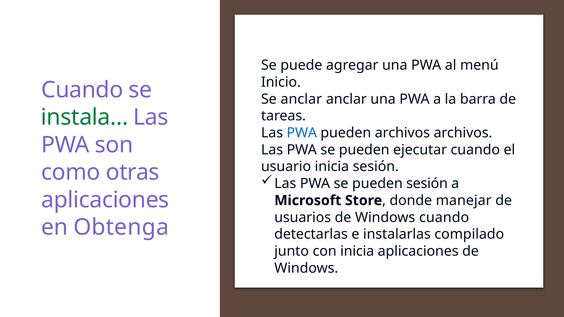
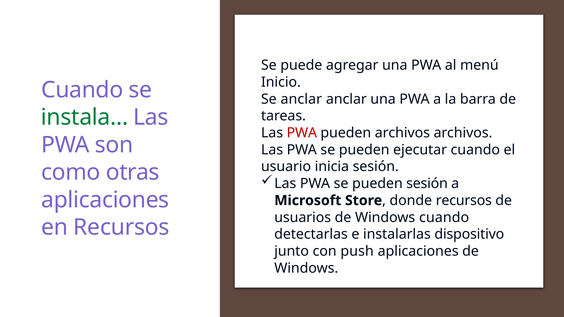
PWA colour: blue -> red (302, 133)
donde manejar: manejar -> recursos (464, 201)
en Obtenga: Obtenga -> Recursos (121, 227)
compilado: compilado -> dispositivo (469, 234)
con inicia: inicia -> push (357, 251)
